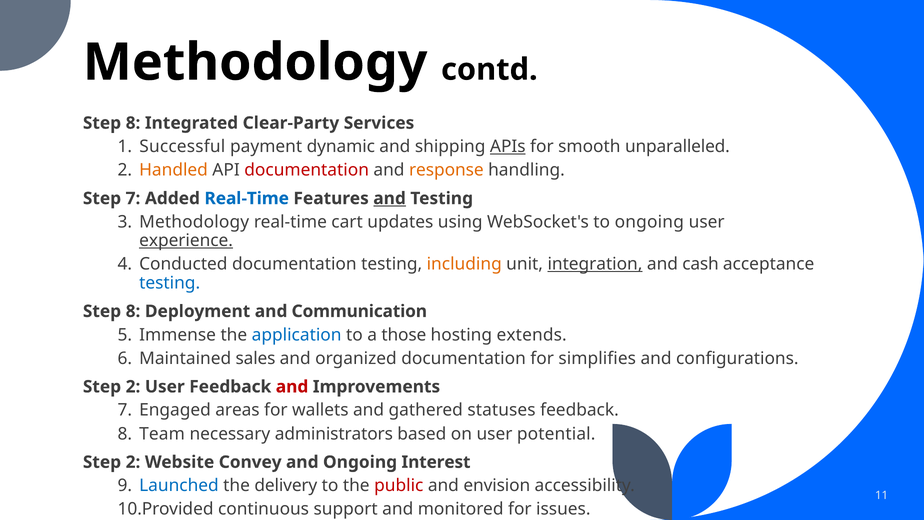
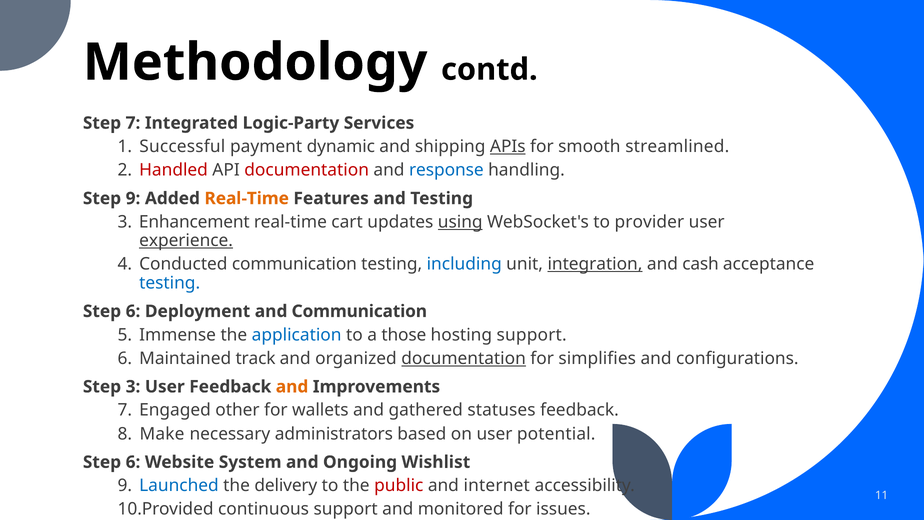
8: 8 -> 7 (133, 123)
Clear-Party: Clear-Party -> Logic-Party (291, 123)
unparalleled: unparalleled -> streamlined (677, 146)
Handled colour: orange -> red (174, 170)
response colour: orange -> blue (446, 170)
Step 7: 7 -> 9 (133, 198)
Real-Time colour: blue -> orange (247, 198)
and underline: present -> none (390, 198)
Methodology: Methodology -> Enhancement (194, 222)
using underline: none -> present (460, 222)
to ongoing: ongoing -> provider (649, 222)
Conducted documentation: documentation -> communication (294, 264)
including colour: orange -> blue (464, 264)
8: 8 -> 6 (133, 311)
hosting extends: extends -> support (532, 335)
sales: sales -> track (256, 358)
documentation underline: none -> present (464, 358)
2: 2 -> 3 (133, 387)
and colour: red -> orange (292, 387)
areas: areas -> other (237, 410)
Team: Team -> Make (162, 434)
2: 2 -> 6 (133, 462)
Convey: Convey -> System (250, 462)
Interest: Interest -> Wishlist (436, 462)
envision: envision -> internet (497, 485)
